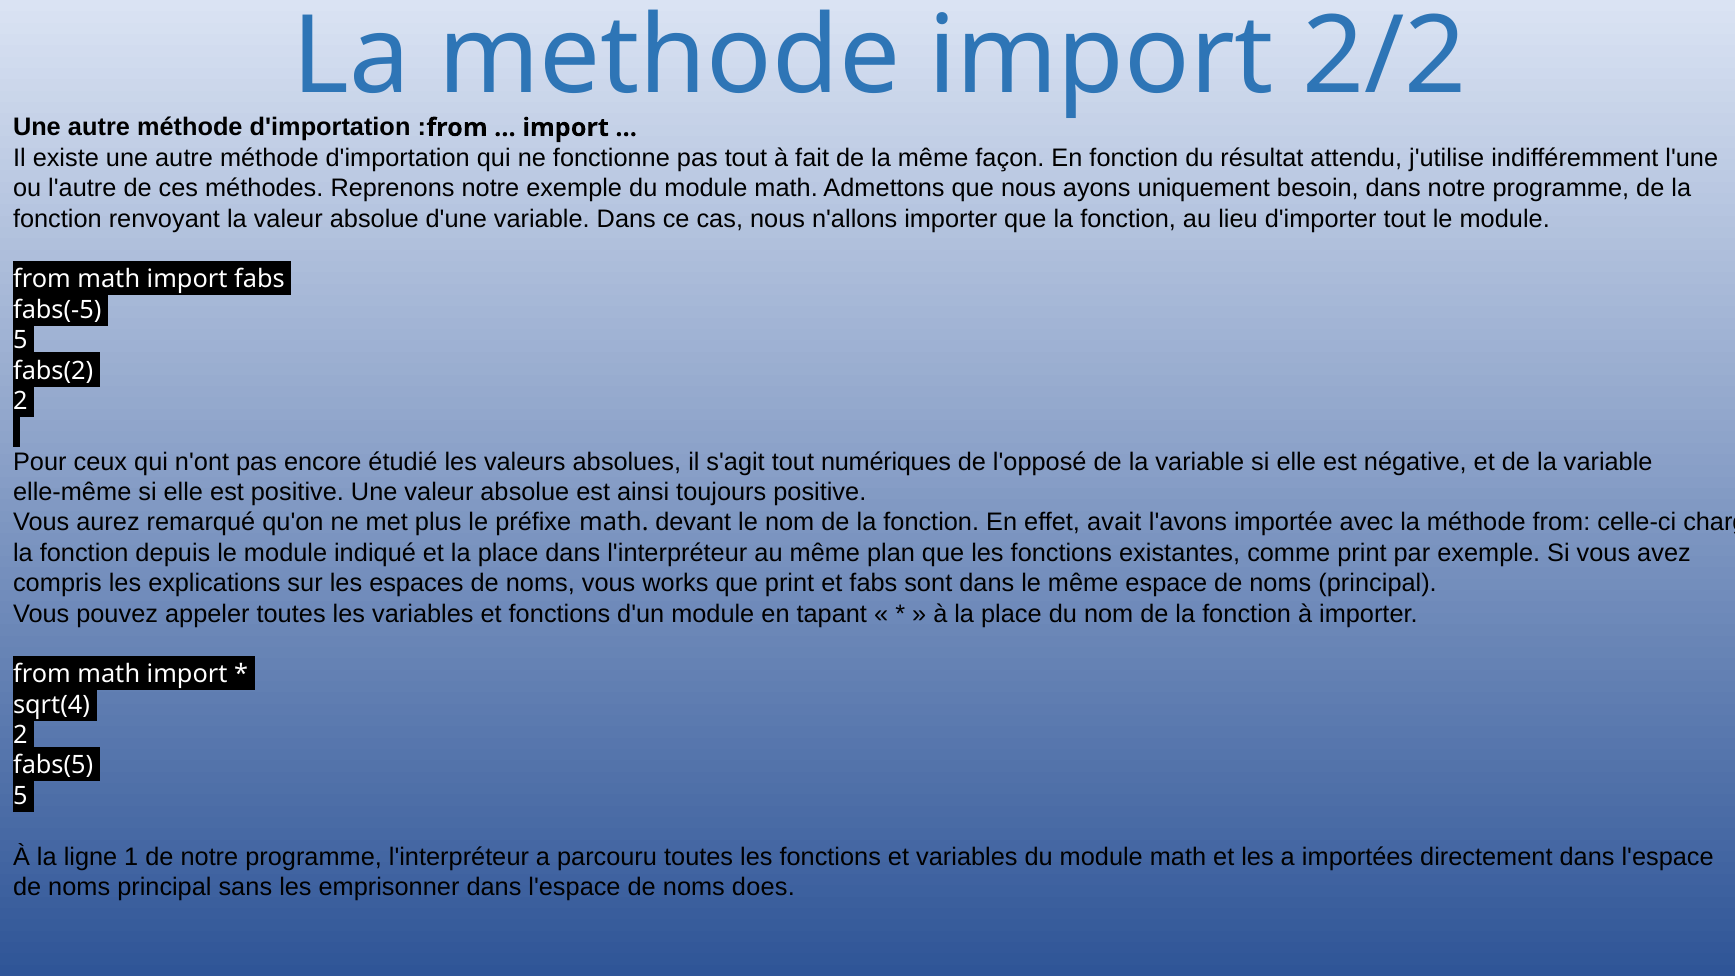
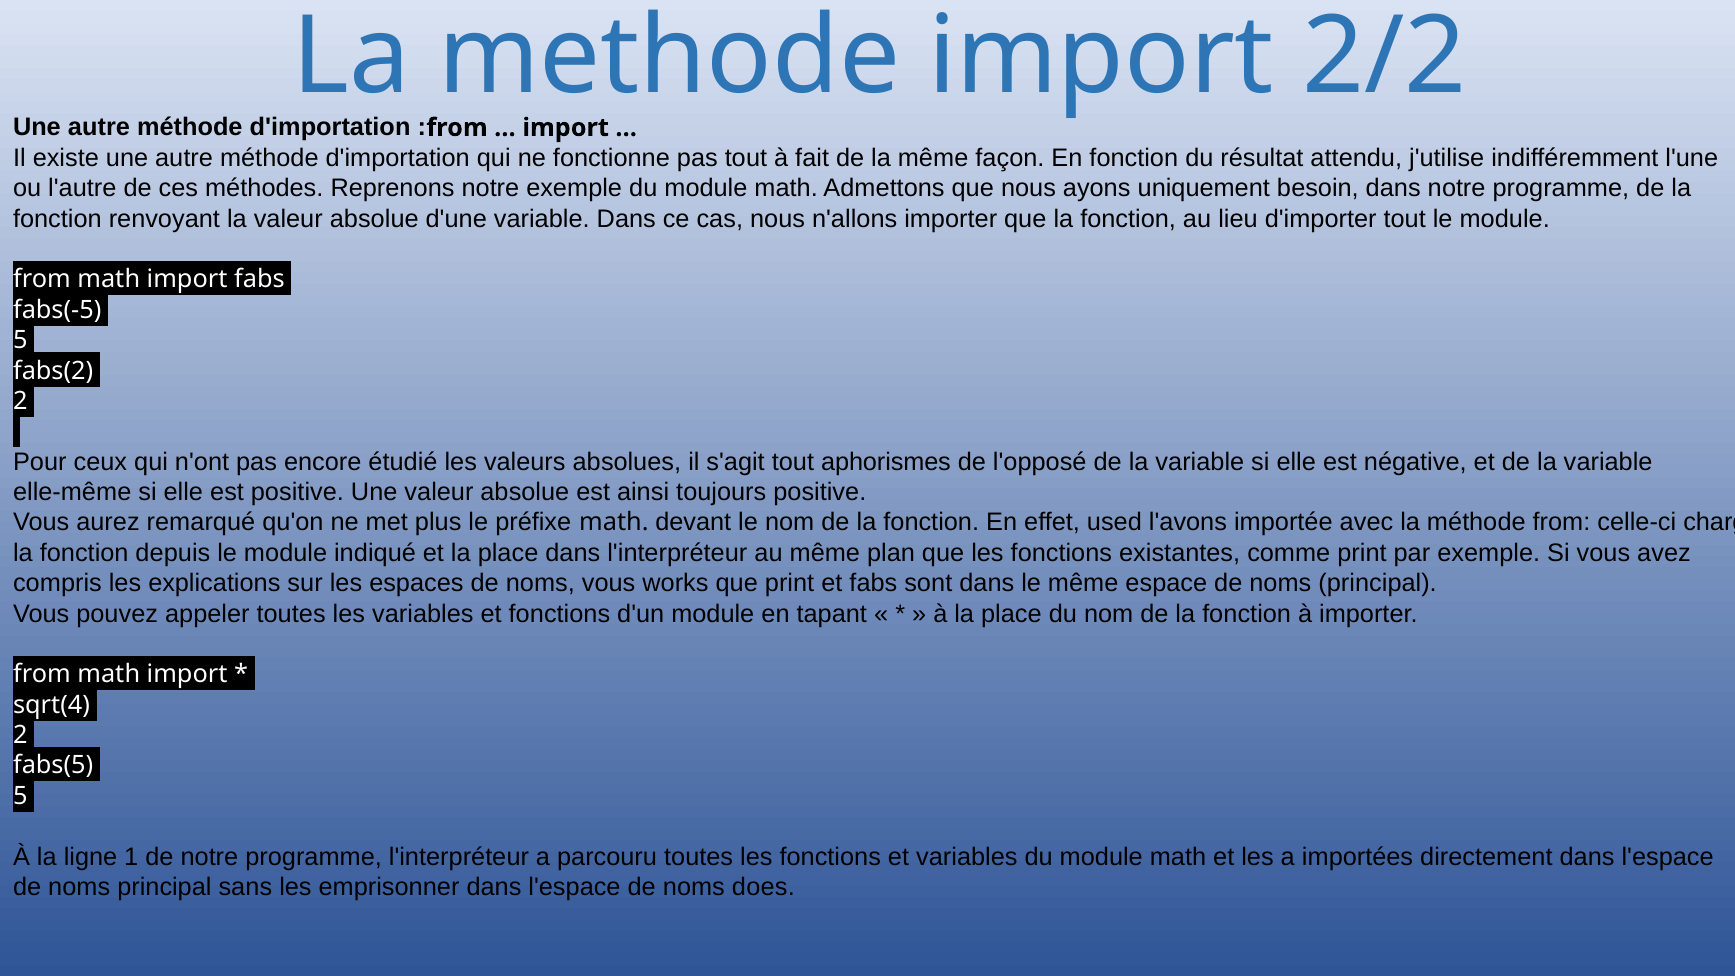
numériques: numériques -> aphorismes (886, 462)
avait: avait -> used (1114, 523)
